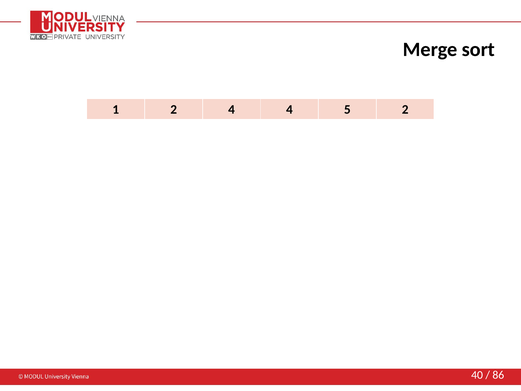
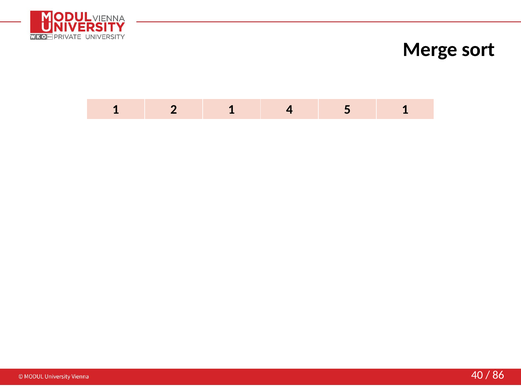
2 4: 4 -> 1 (232, 109)
5 2: 2 -> 1 (405, 109)
